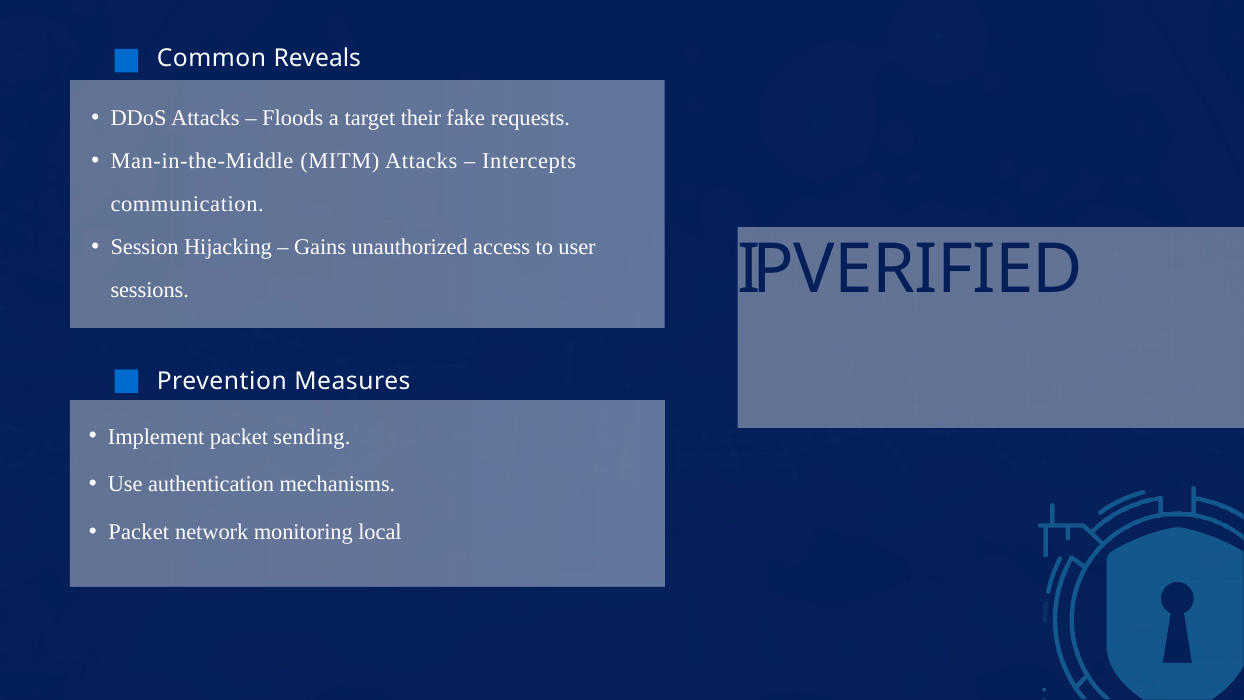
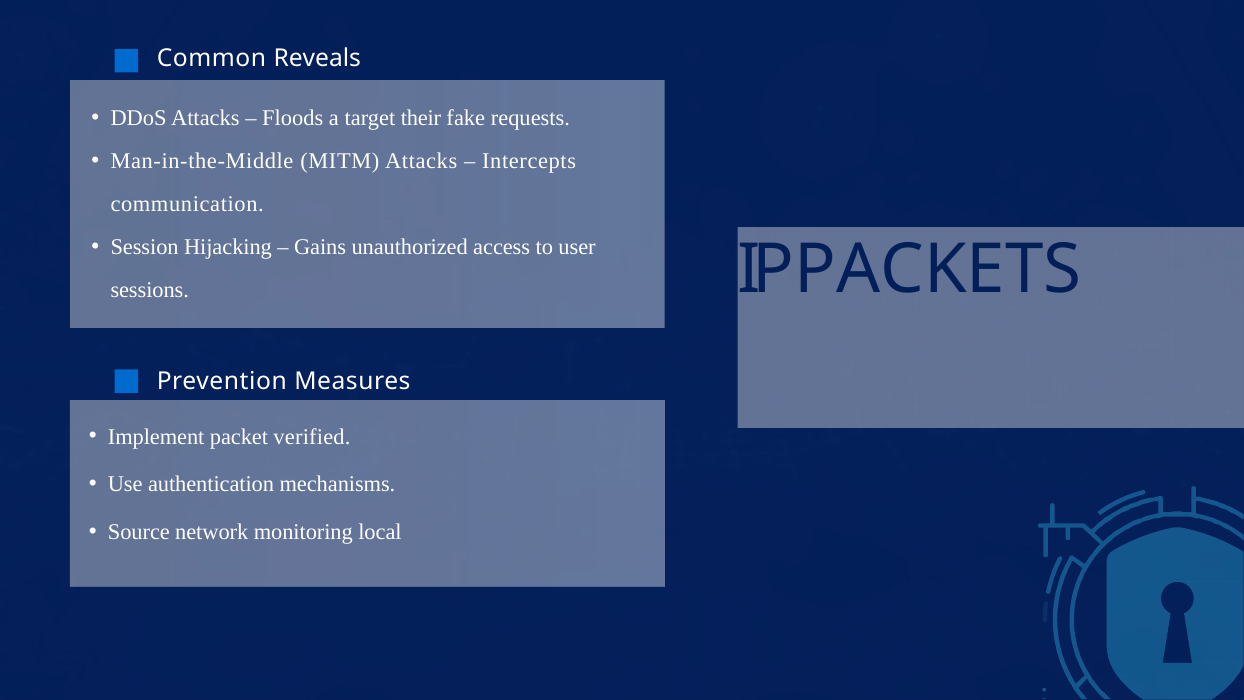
VERIFIED: VERIFIED -> PACKETS (938, 269)
sending: sending -> verified (312, 437)
Packet: Packet -> Source (139, 532)
